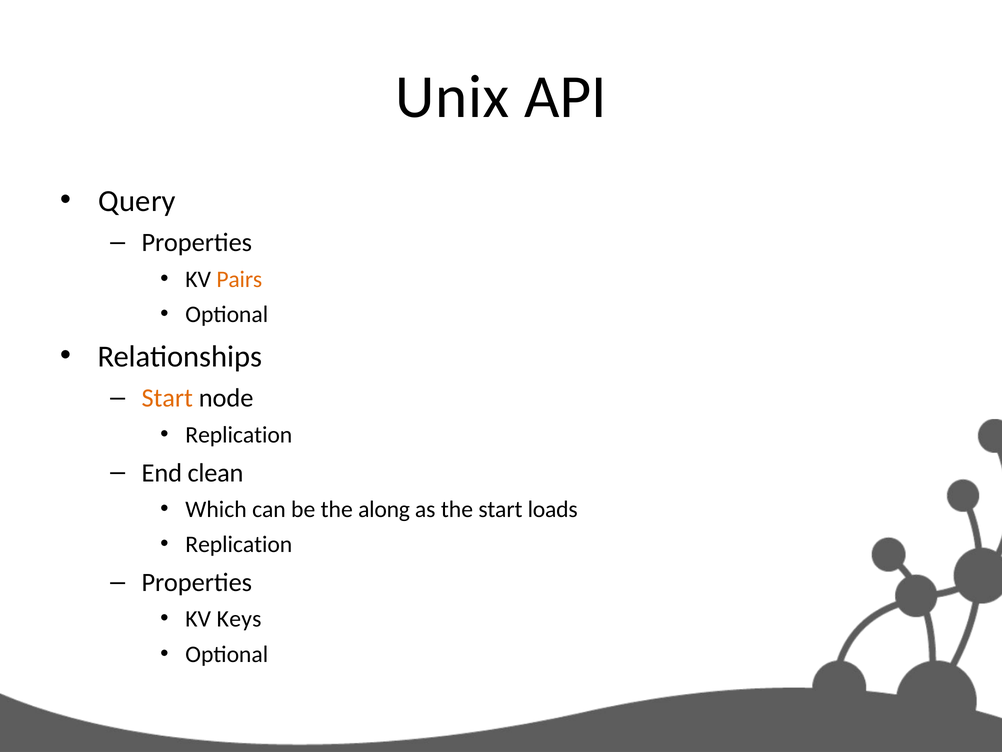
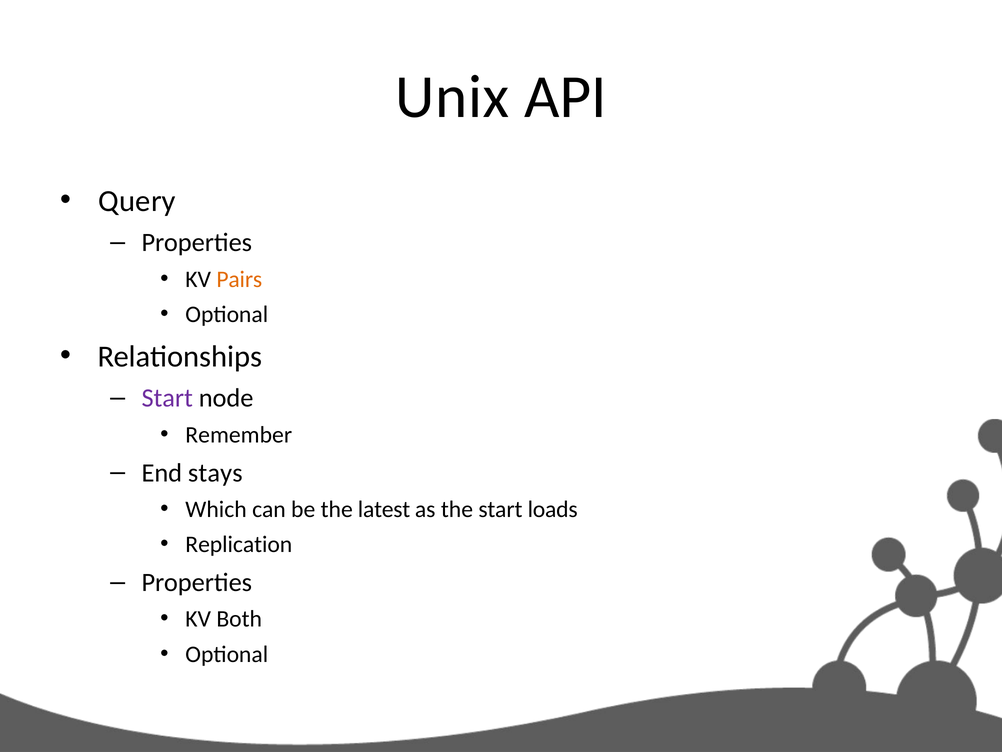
Start colour: orange -> purple (167, 398)
Replication: Replication -> Remember (239, 434)
clean: clean -> stays (215, 473)
along: along -> latest (384, 509)
Keys: Keys -> Both (239, 619)
